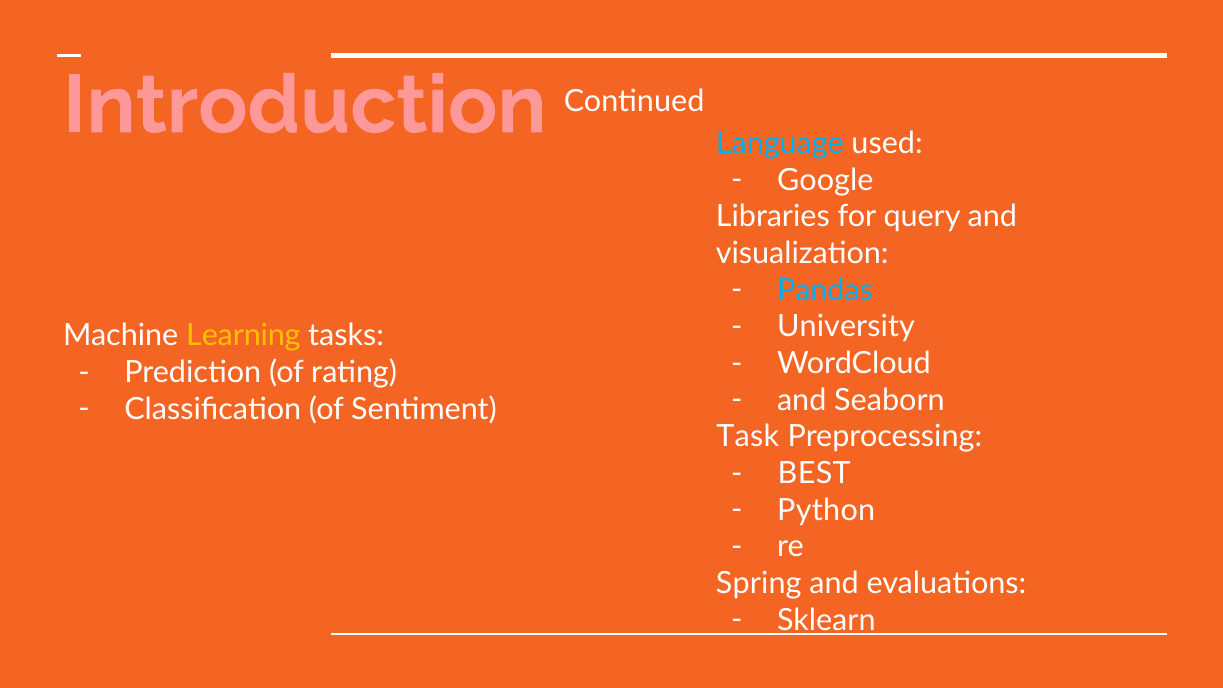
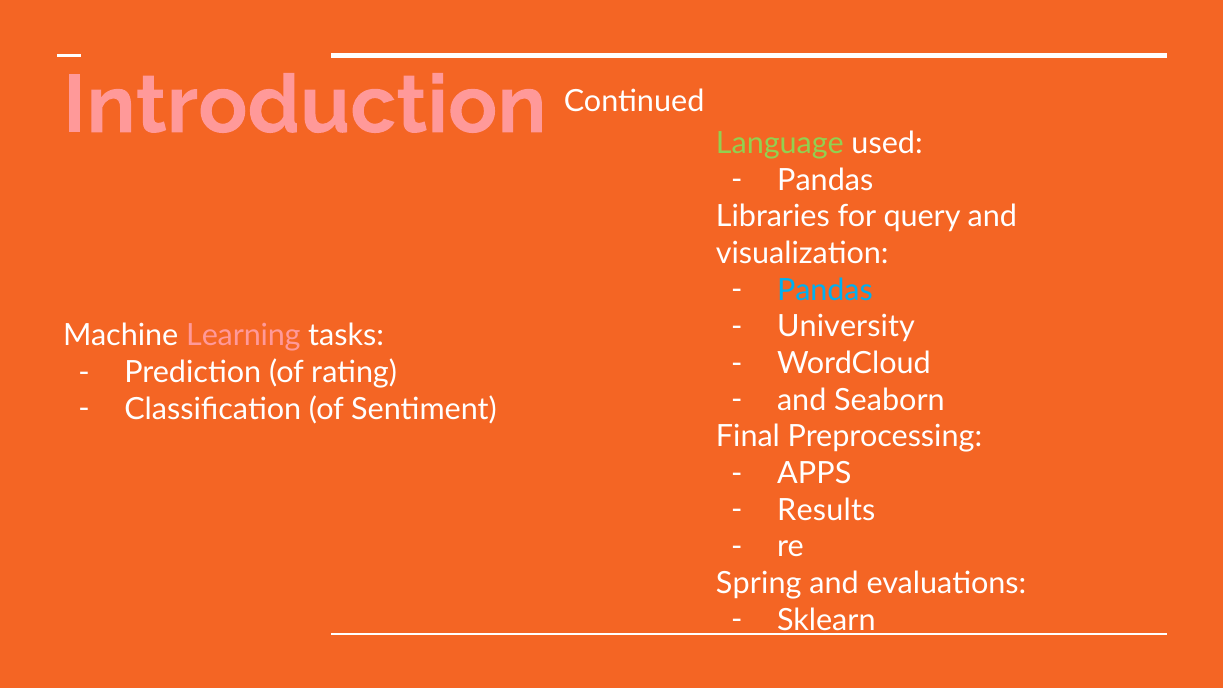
Language colour: light blue -> light green (780, 143)
Google: Google -> Pandas (825, 180)
Learning colour: yellow -> pink (243, 336)
Task: Task -> Final (748, 437)
BEST: BEST -> APPS (814, 473)
Python: Python -> Results (826, 510)
